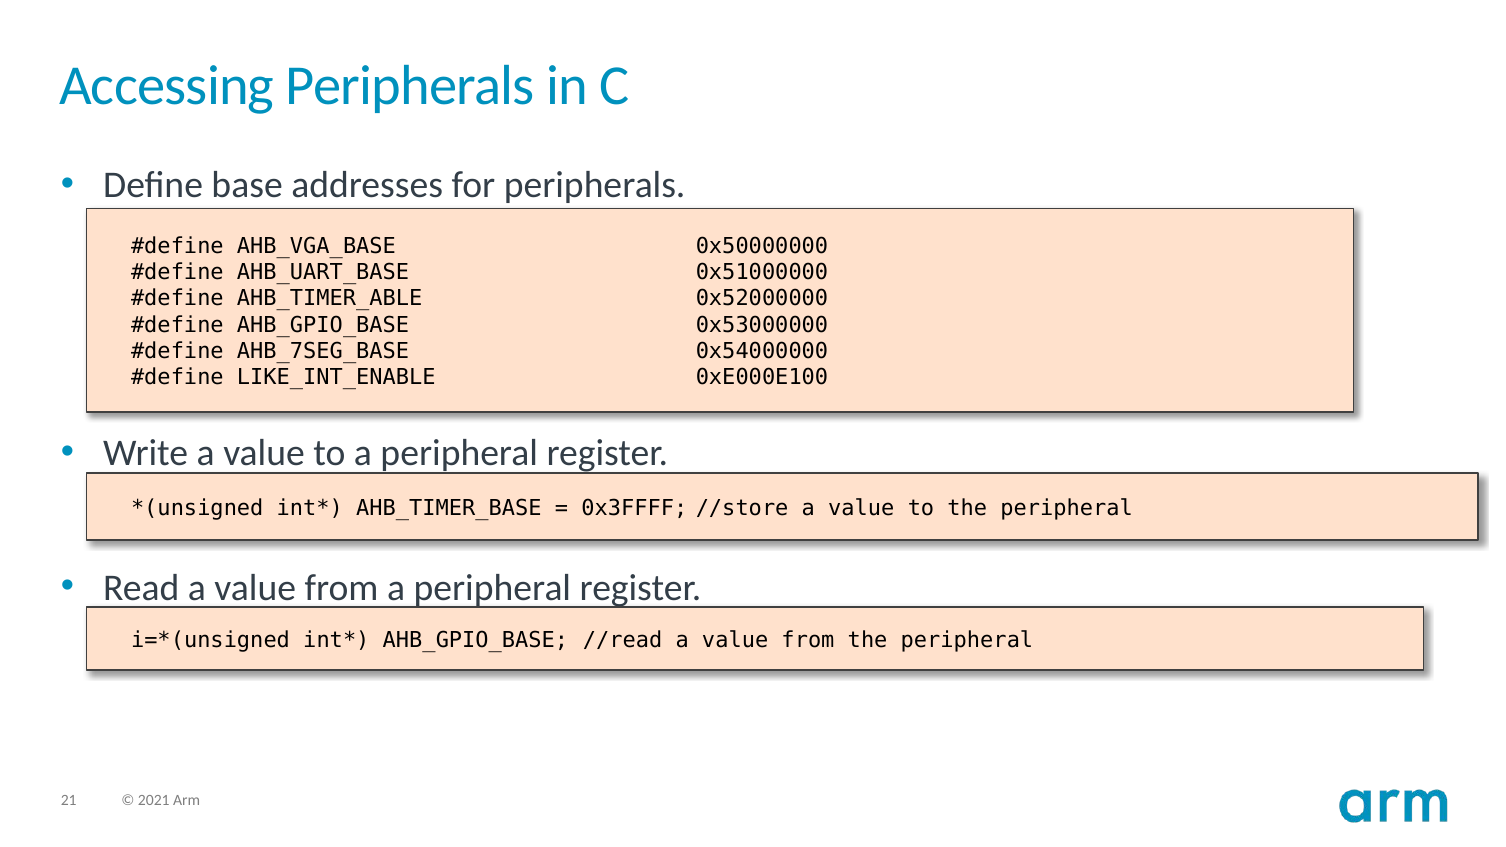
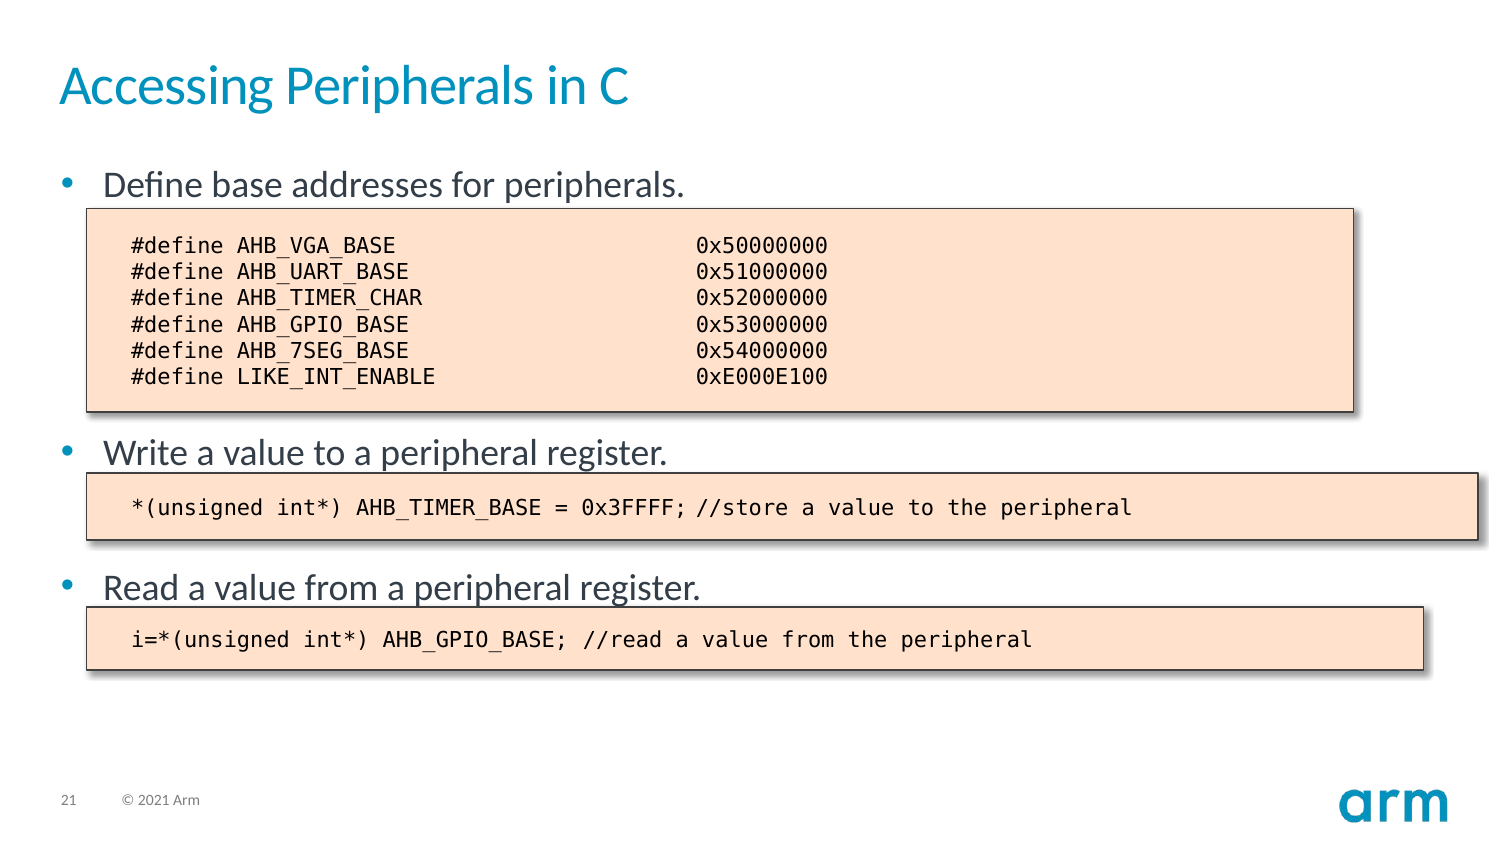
AHB_TIMER_ABLE: AHB_TIMER_ABLE -> AHB_TIMER_CHAR (330, 299)
